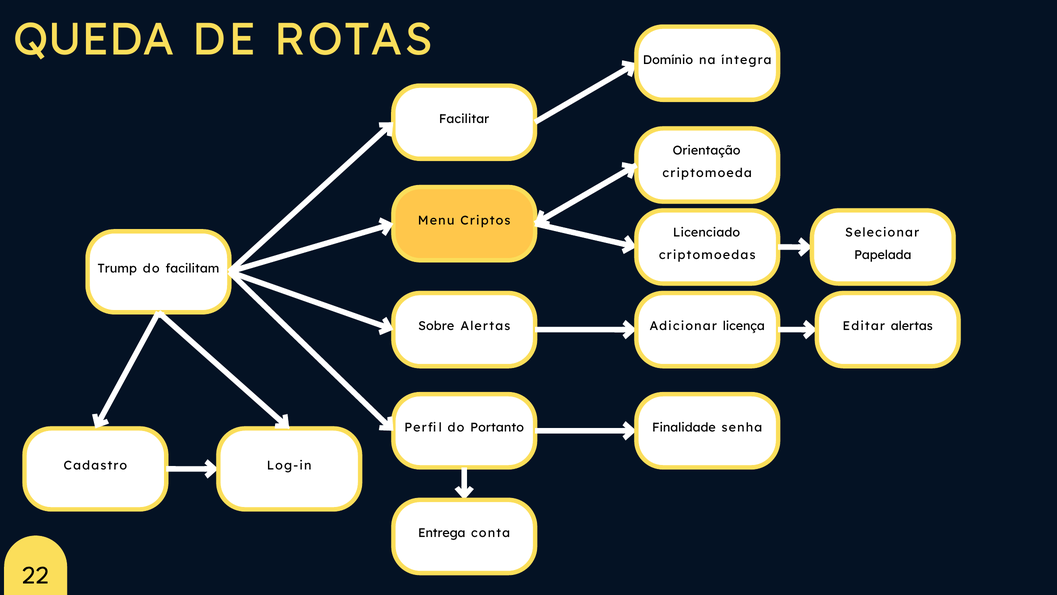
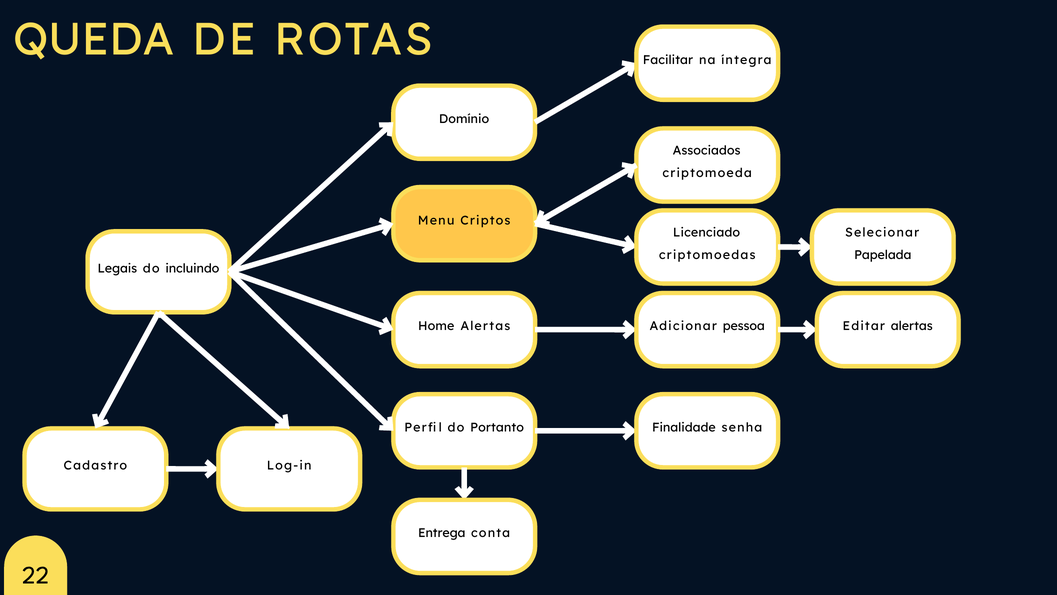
Domínio: Domínio -> Facilitar (668, 60)
Facilitar: Facilitar -> Domínio (464, 119)
Orientação: Orientação -> Associados (707, 150)
Trump: Trump -> Legais (117, 268)
facilitam: facilitam -> incluindo (192, 268)
Sobre: Sobre -> Home (436, 326)
licença: licença -> pessoa (744, 326)
